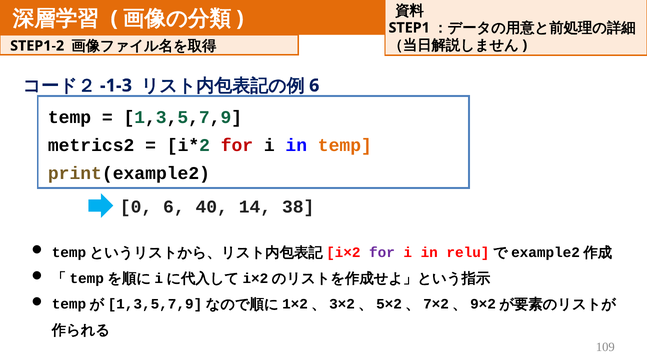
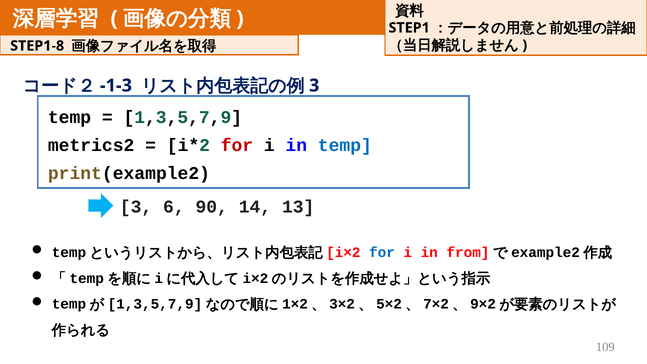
STEP1-2: STEP1-2 -> STEP1-8 (37, 46)
6: 6 -> 3 (314, 86)
temp colour: orange -> blue (345, 145)
0: 0 -> 3 (136, 207)
40: 40 -> 90 (212, 207)
38: 38 -> 13 (298, 207)
for colour: purple -> blue (382, 252)
relu: relu -> from (468, 252)
